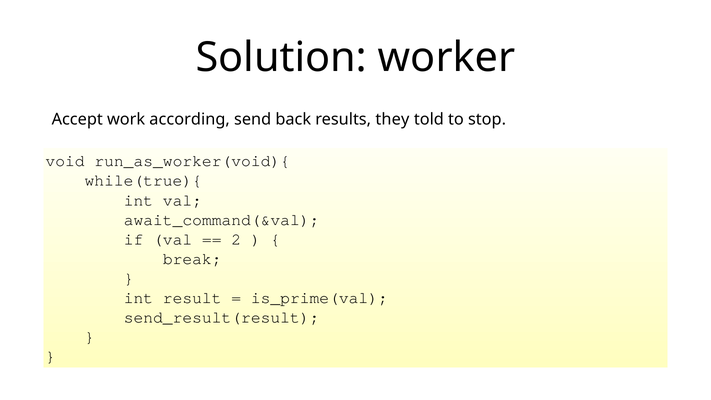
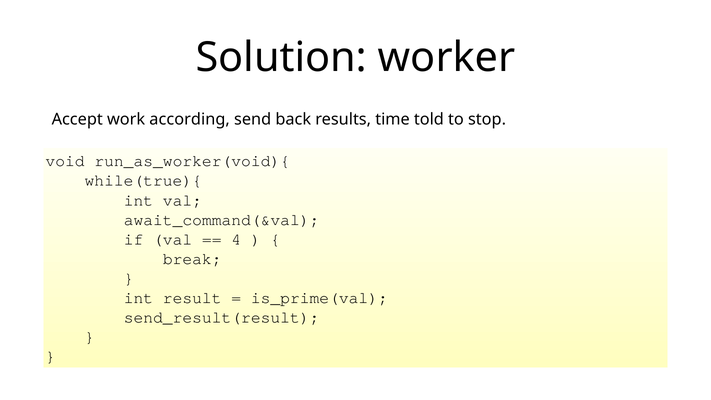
they: they -> time (392, 119)
2: 2 -> 4 (236, 239)
